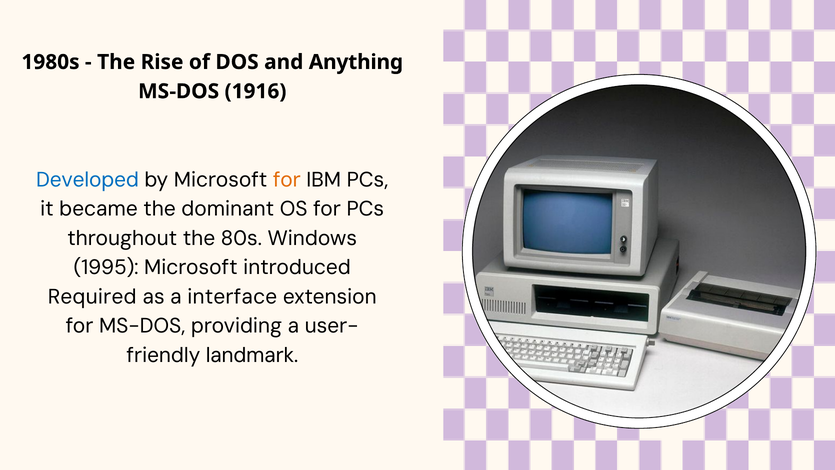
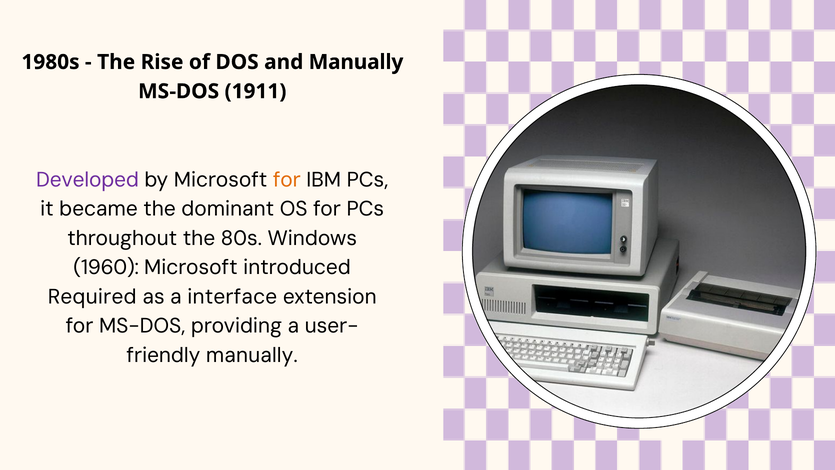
and Anything: Anything -> Manually (356, 62)
1916: 1916 -> 1911 (255, 91)
Developed colour: blue -> purple (87, 180)
1995: 1995 -> 1960 (106, 267)
landmark: landmark -> manually (252, 355)
